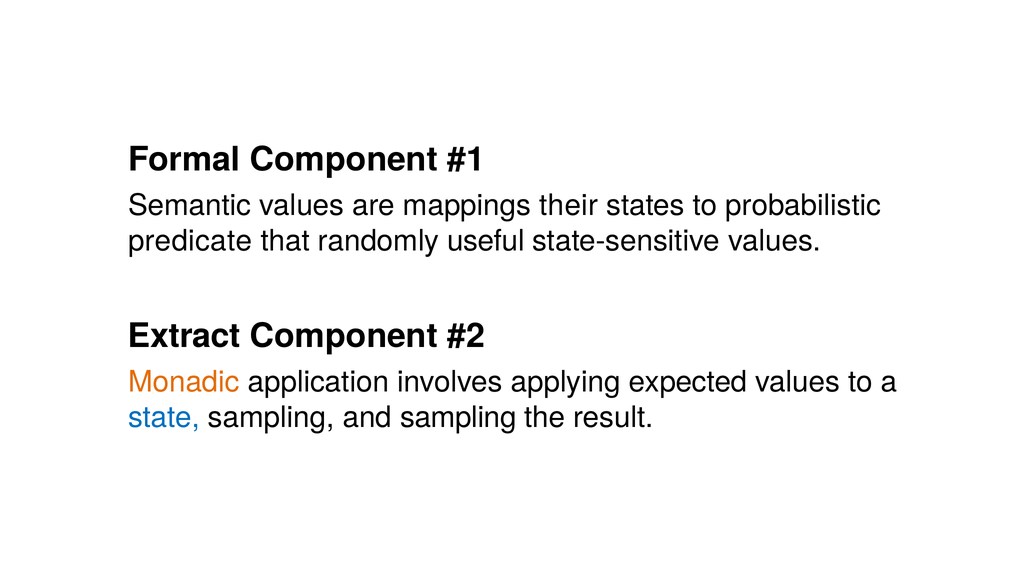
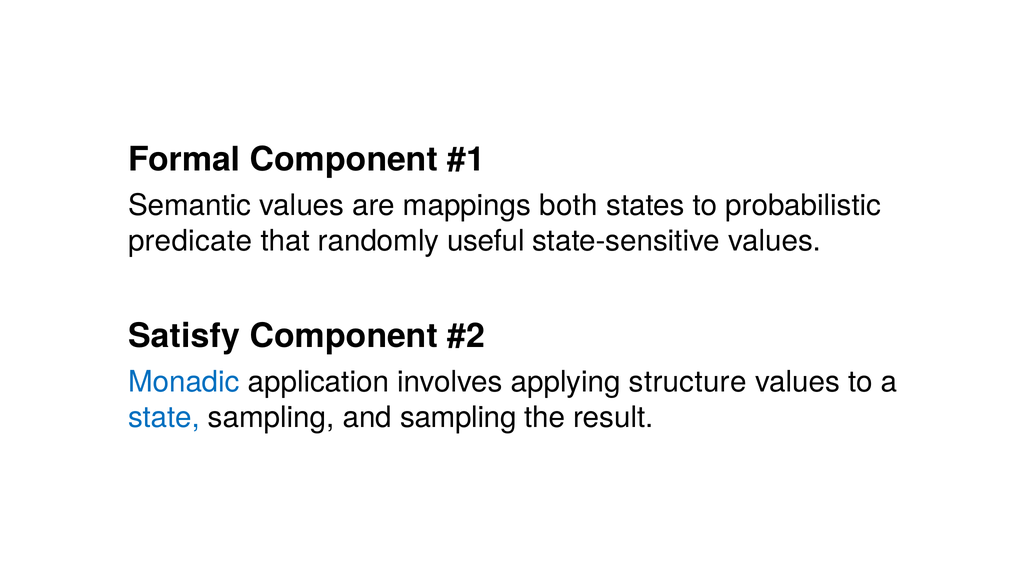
their: their -> both (569, 205)
Extract: Extract -> Satisfy (184, 336)
Monadic colour: orange -> blue (184, 382)
expected: expected -> structure (688, 382)
